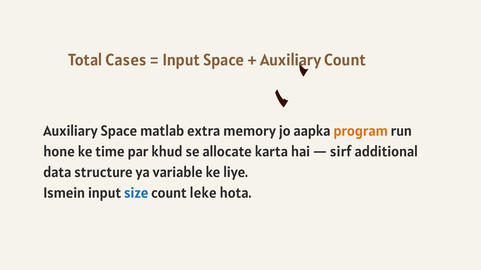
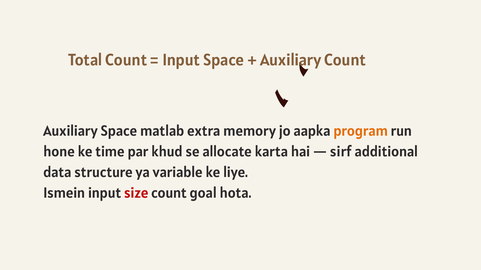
Total Cases: Cases -> Count (126, 60)
size colour: blue -> red (136, 193)
leke: leke -> goal (203, 193)
